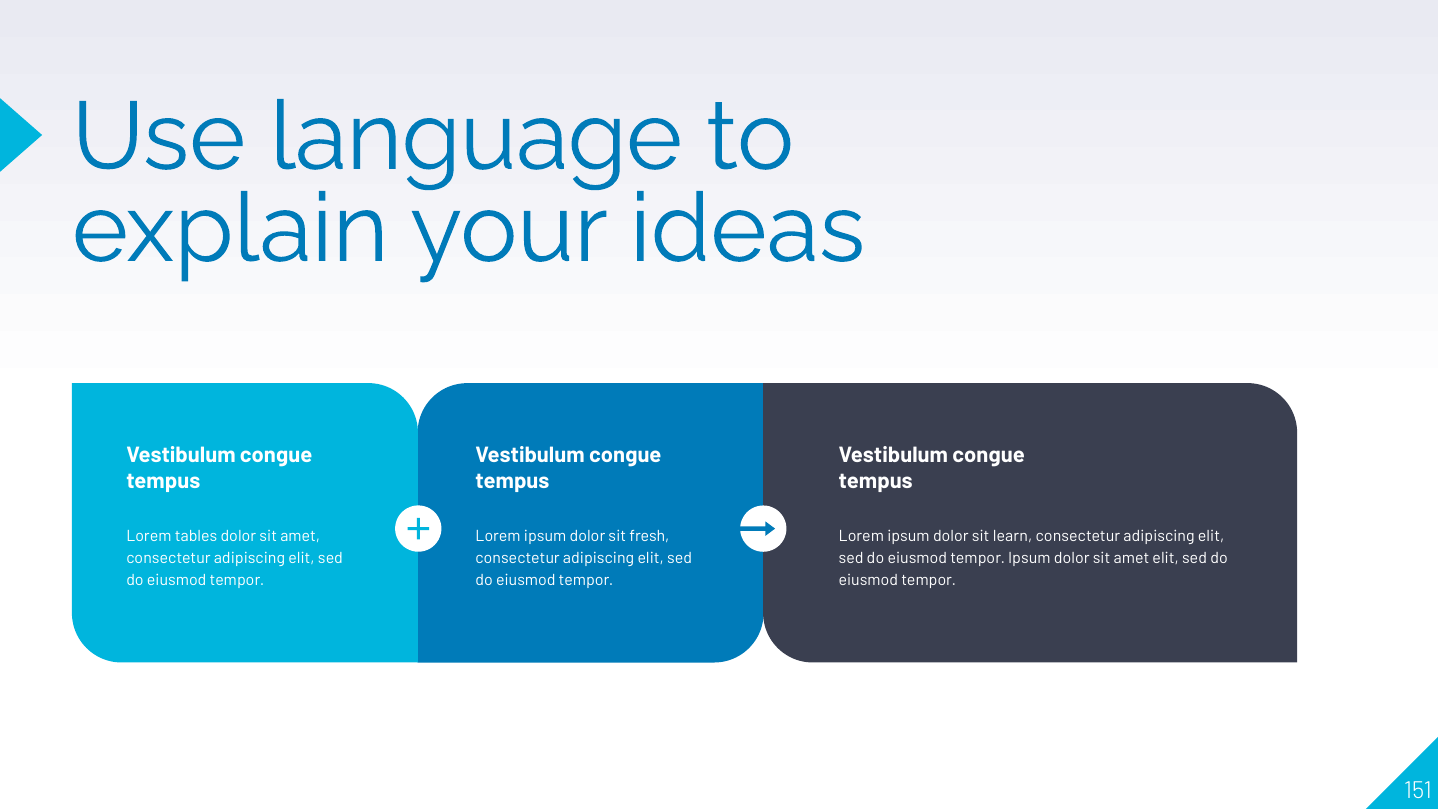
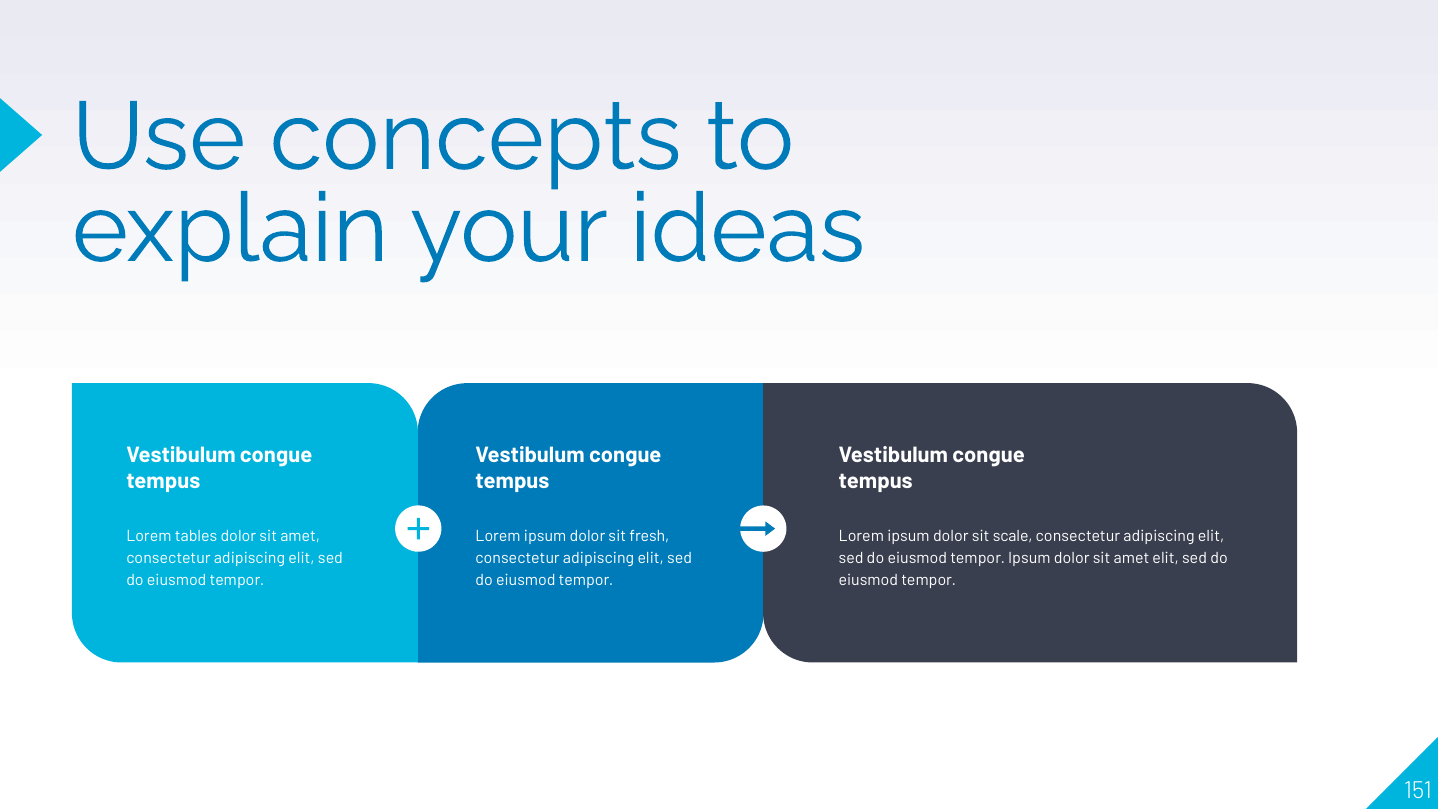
language: language -> concepts (476, 137)
learn: learn -> scale (1013, 536)
